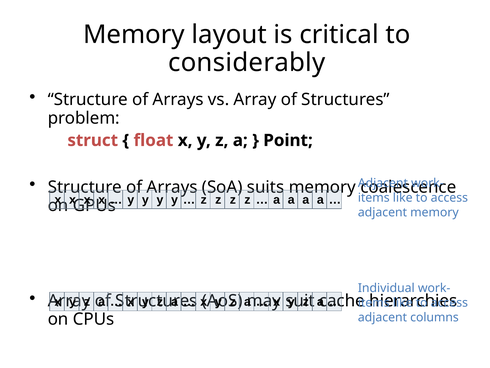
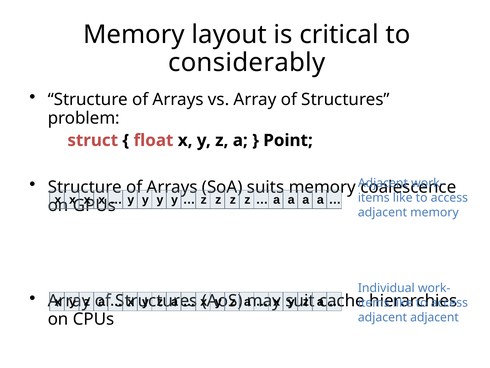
adjacent columns: columns -> adjacent (434, 317)
